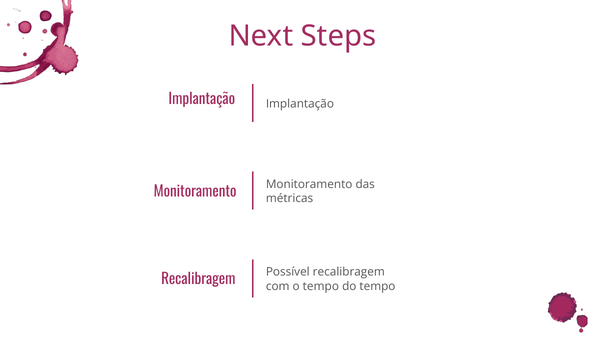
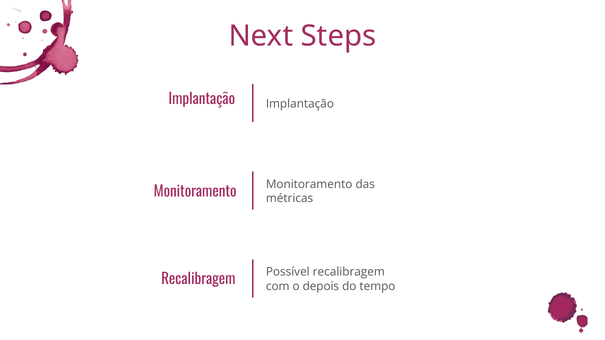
o tempo: tempo -> depois (321, 286)
